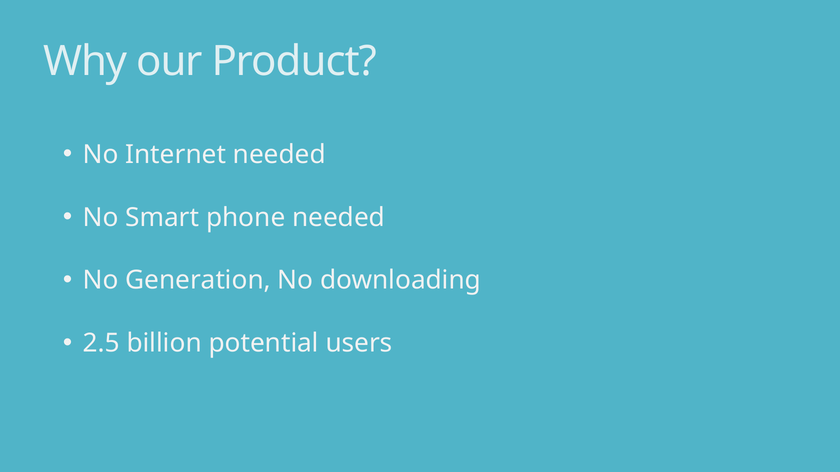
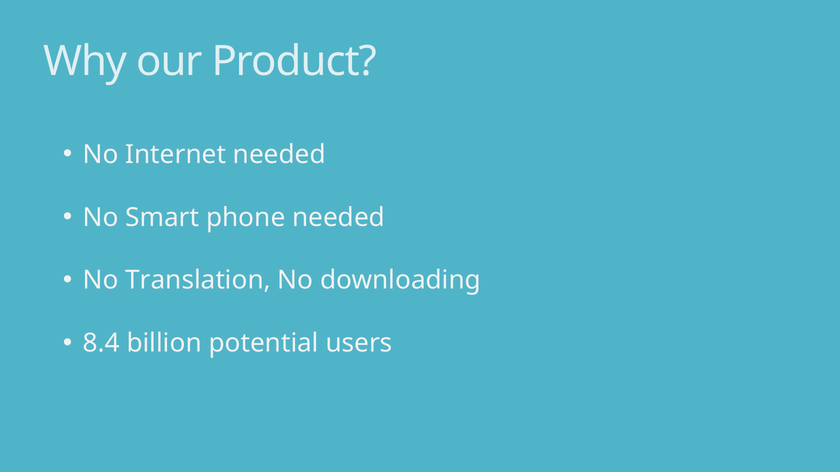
Generation: Generation -> Translation (198, 281)
2.5: 2.5 -> 8.4 (101, 344)
